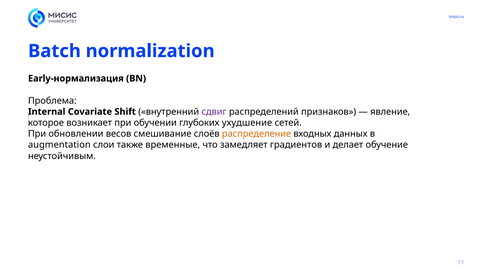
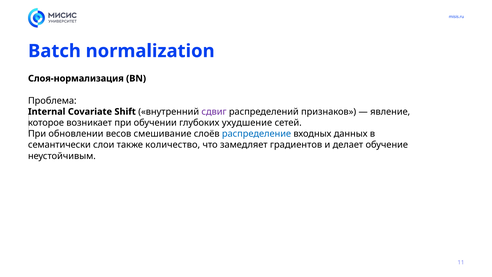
Early-нормализация: Early-нормализация -> Слоя-нормализация (76, 78)
распределение colour: orange -> blue (257, 134)
augmentation: augmentation -> семантически (59, 145)
временные: временные -> количество (173, 145)
